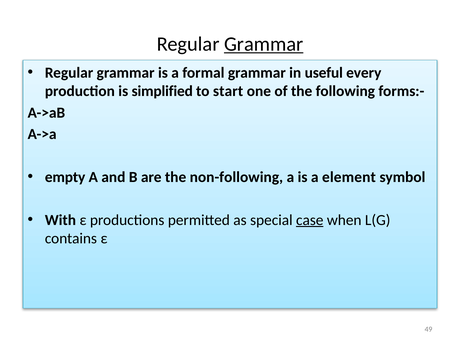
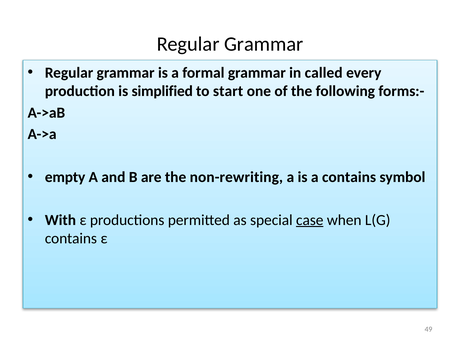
Grammar underline: present -> none (264, 44)
useful: useful -> called (324, 73)
non-following: non-following -> non-rewriting (236, 177)
a element: element -> contains (349, 177)
